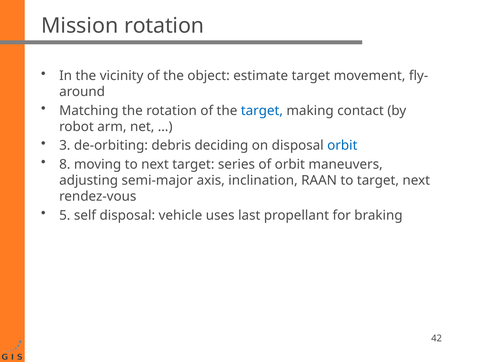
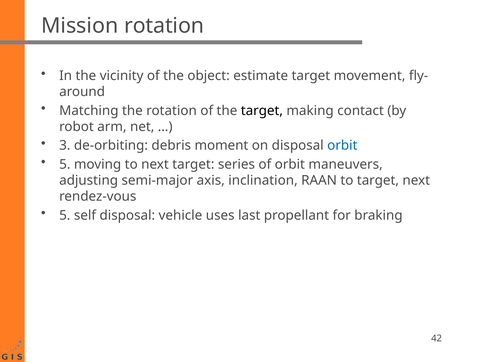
target colour: blue -> black (262, 111)
deciding: deciding -> moment (221, 146)
8: 8 -> 5 (65, 164)
